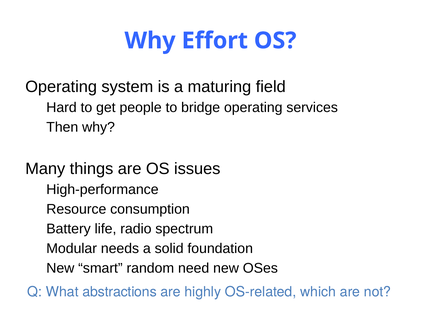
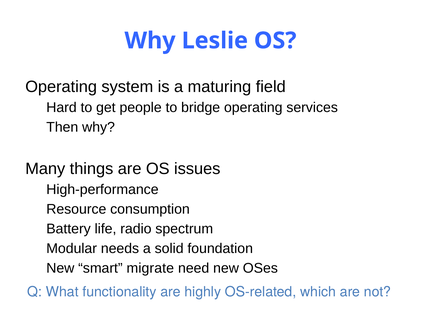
Effort: Effort -> Leslie (215, 41)
random: random -> migrate (150, 268)
abstractions: abstractions -> functionality (120, 292)
